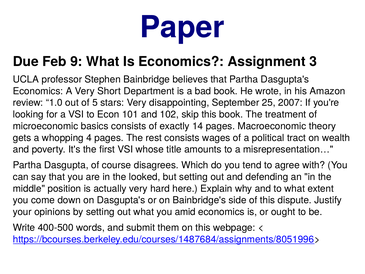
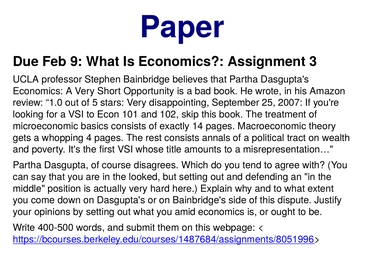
Department: Department -> Opportunity (149, 91)
wages: wages -> annals (216, 138)
